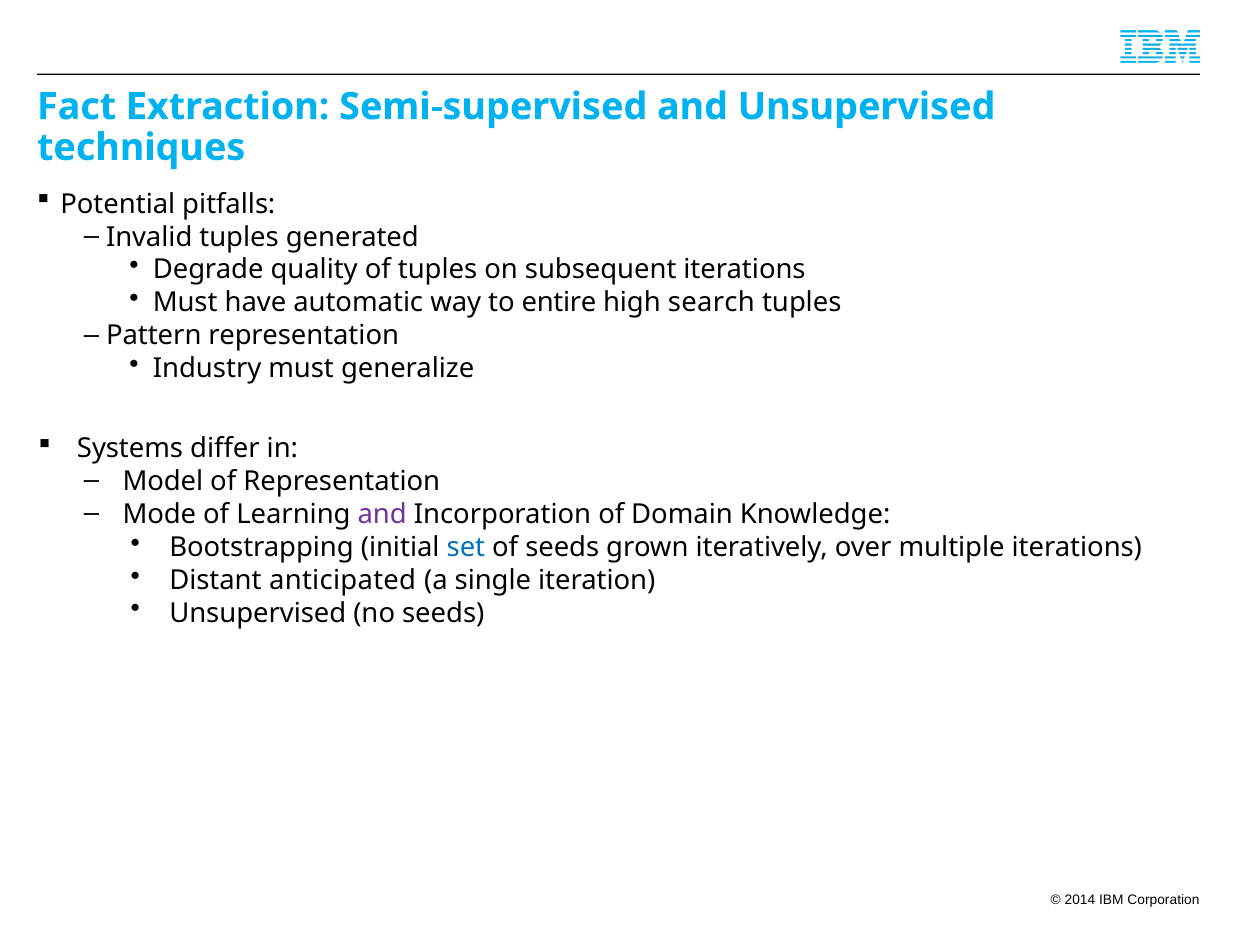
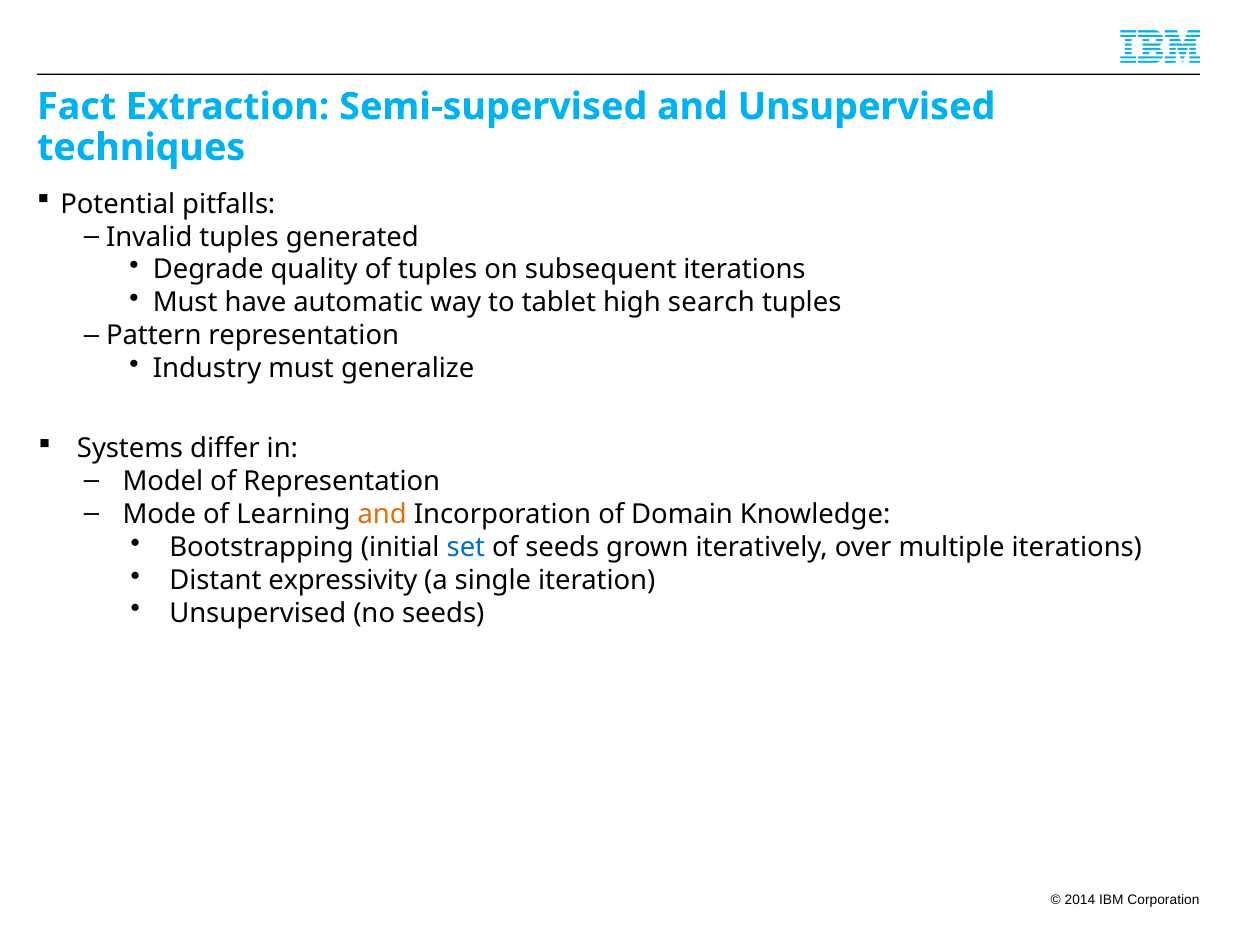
entire: entire -> tablet (559, 303)
and colour: purple -> orange (382, 514)
anticipated: anticipated -> expressivity (343, 580)
